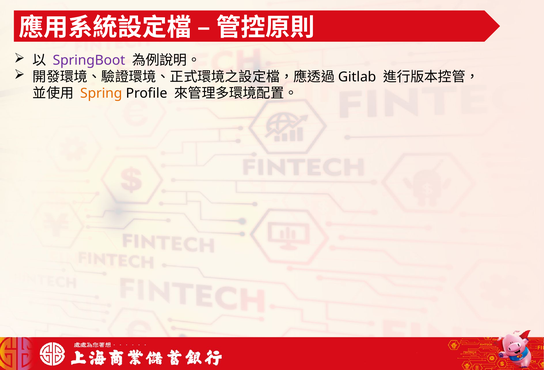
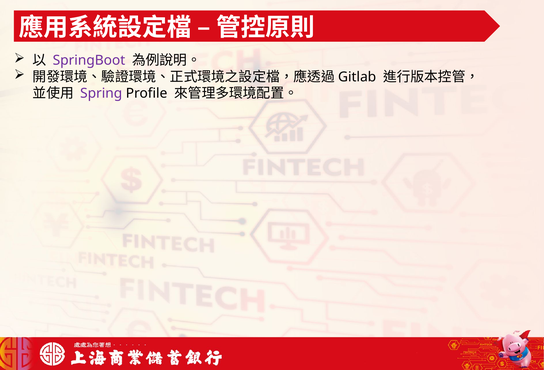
Spring colour: orange -> purple (101, 93)
